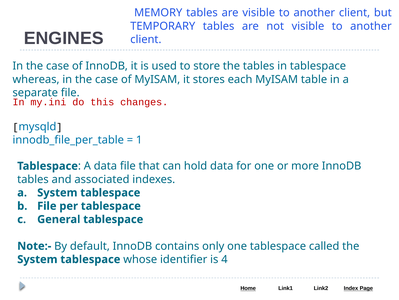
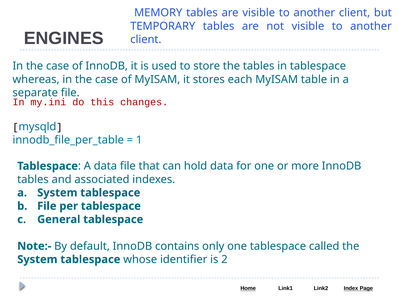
4: 4 -> 2 (224, 259)
